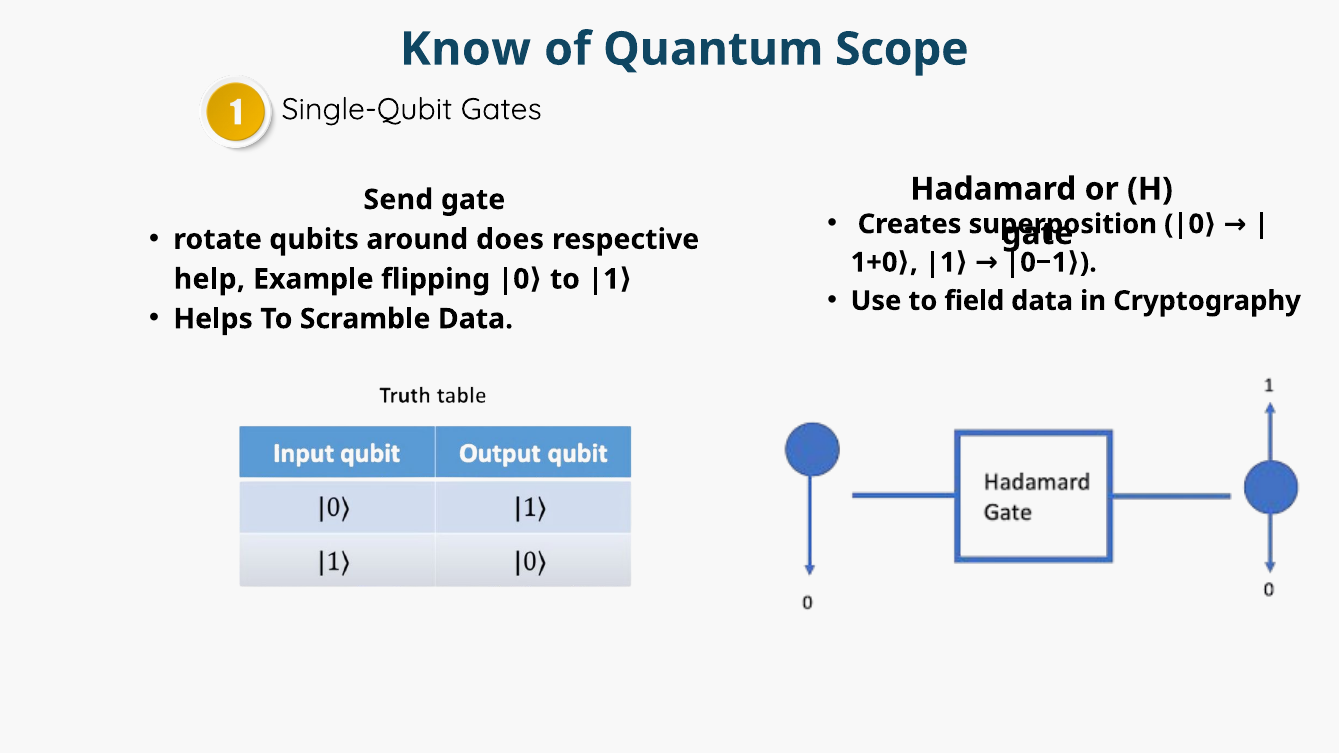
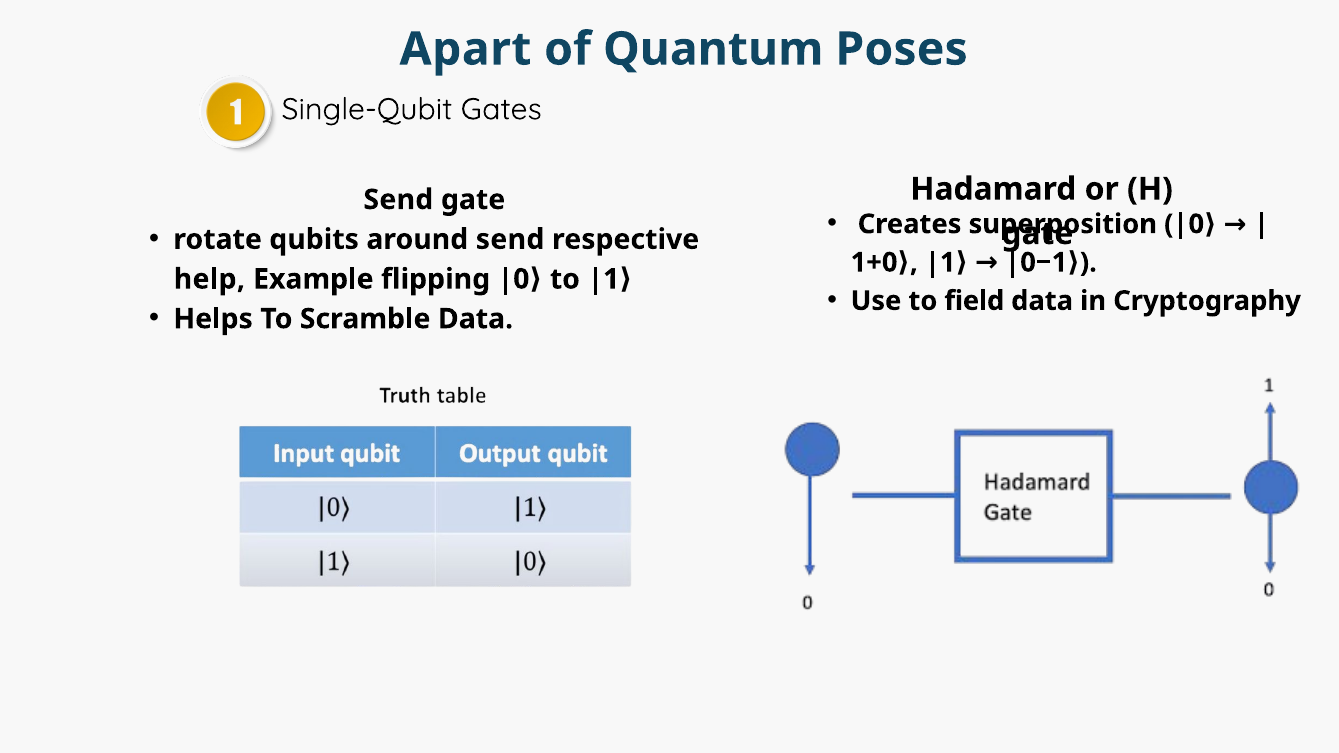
Know: Know -> Apart (465, 49)
Scope: Scope -> Poses (902, 49)
around does: does -> send (510, 239)
